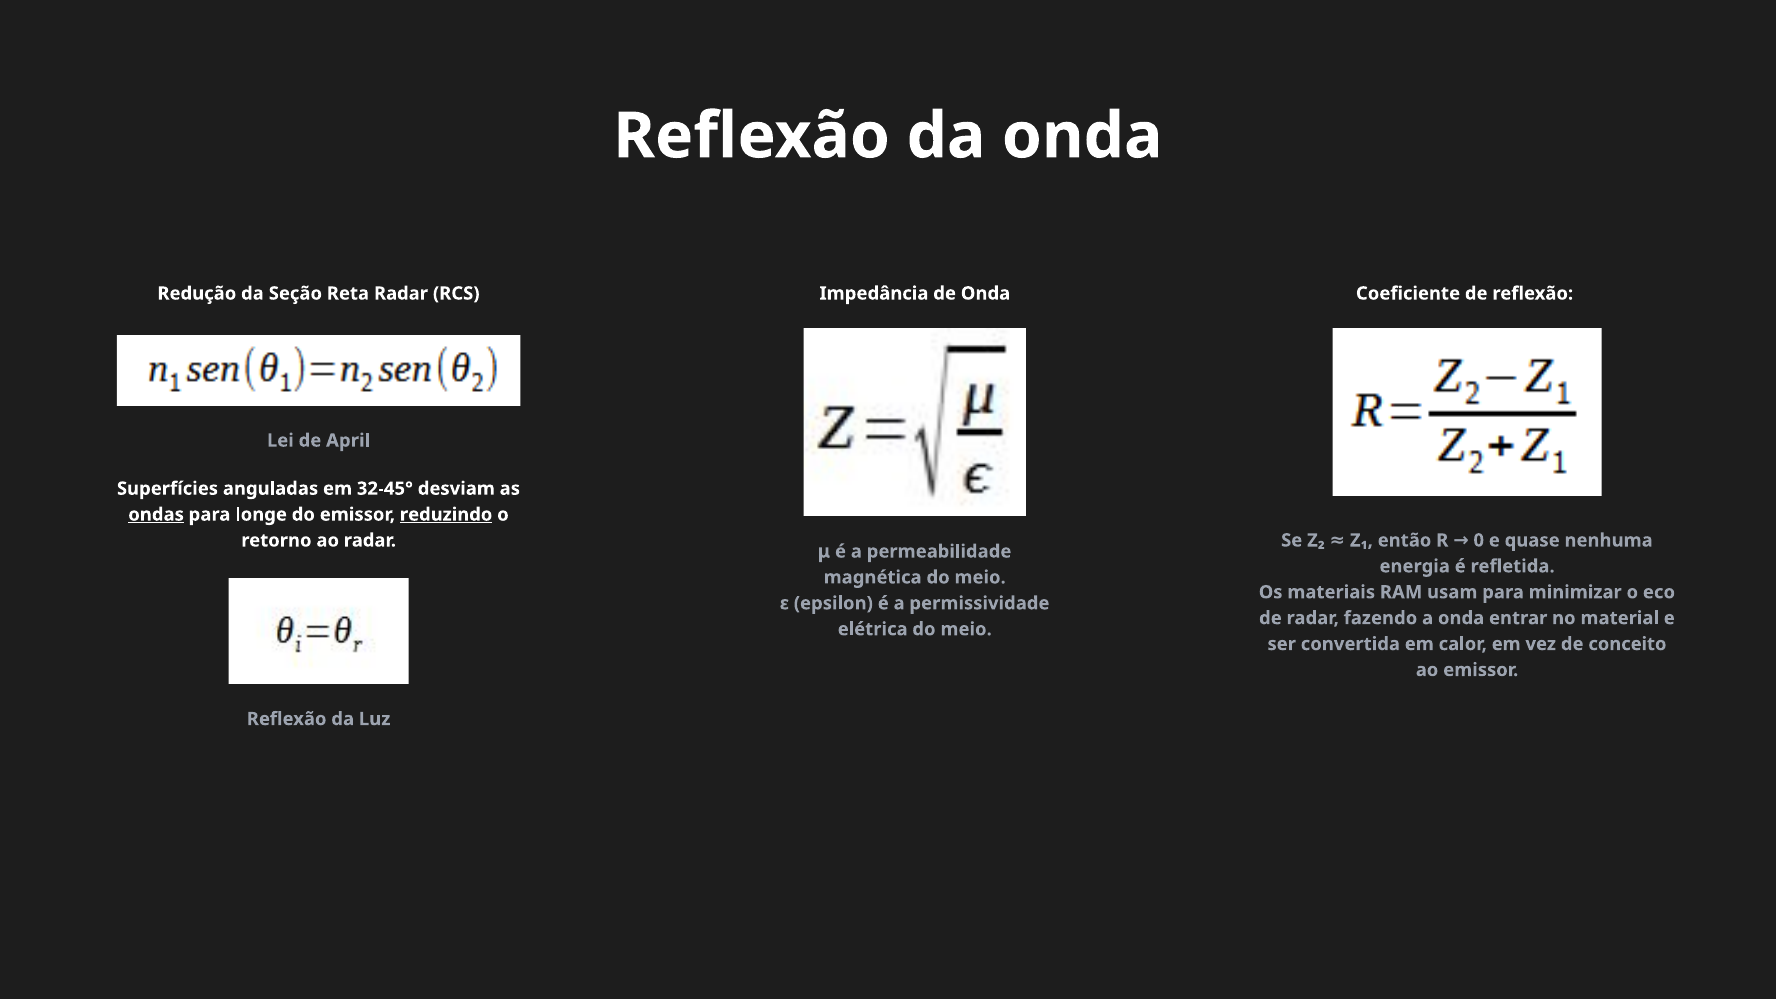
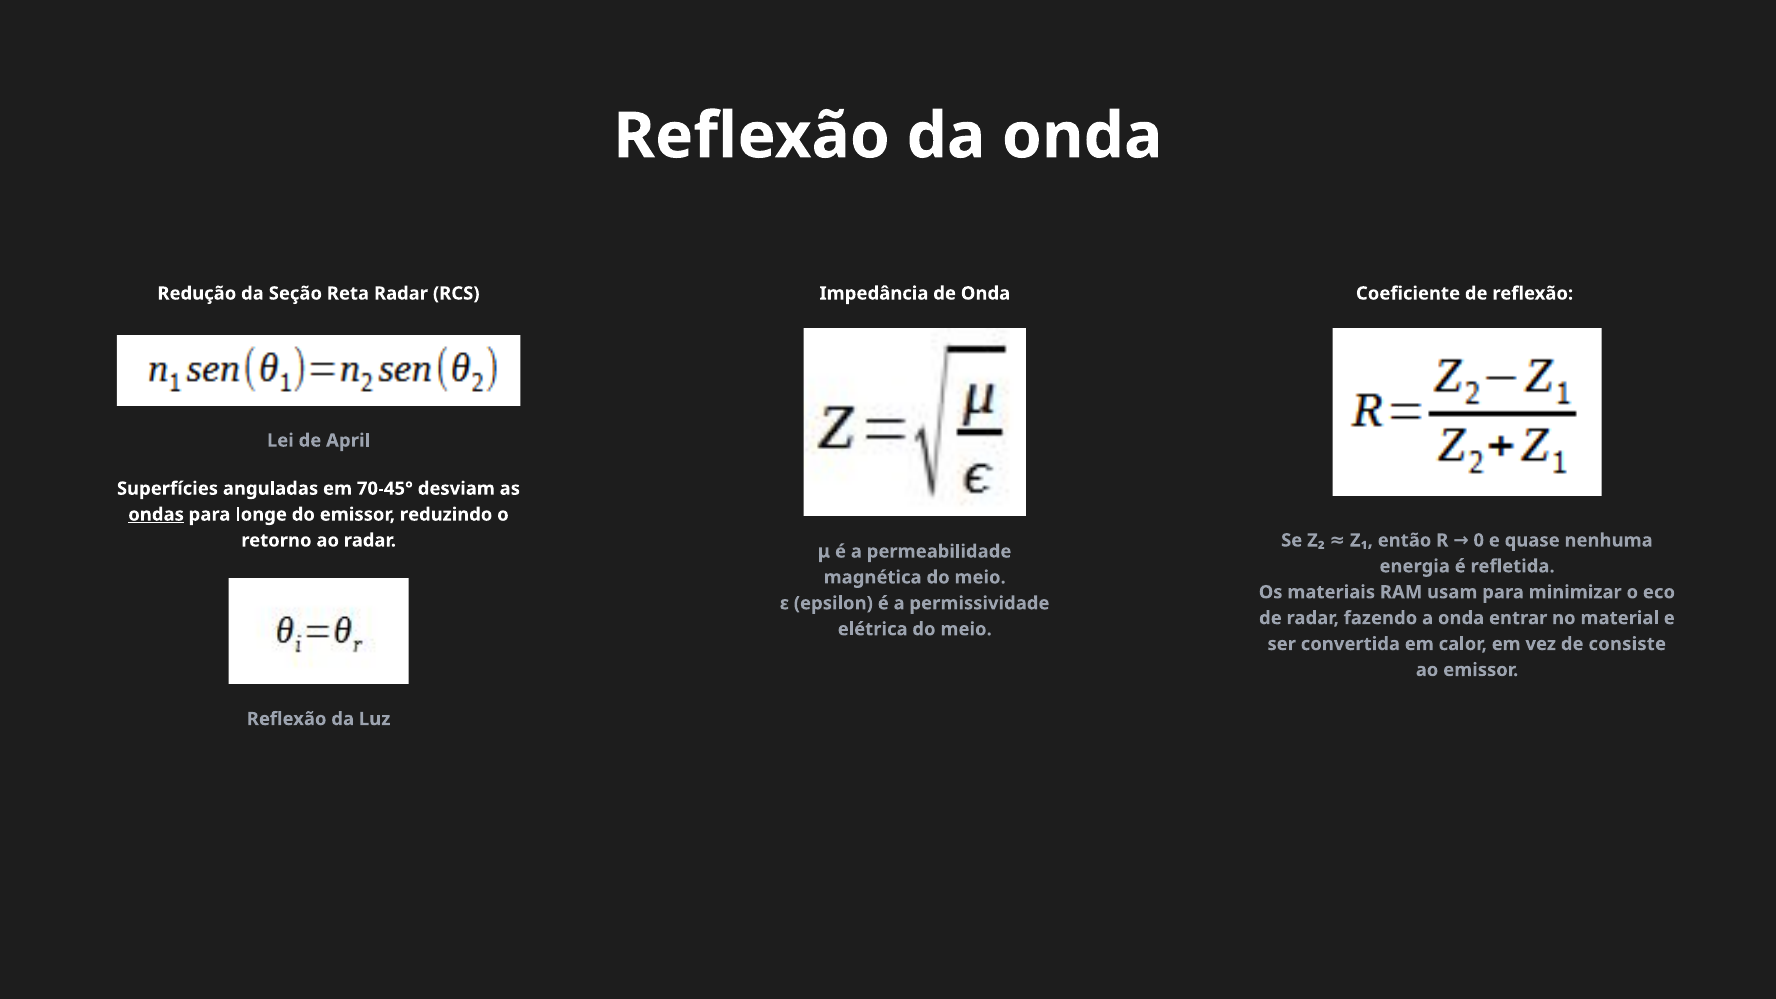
32-45°: 32-45° -> 70-45° (385, 489)
reduzindo underline: present -> none (446, 515)
conceito: conceito -> consiste (1627, 644)
